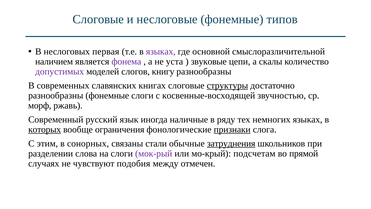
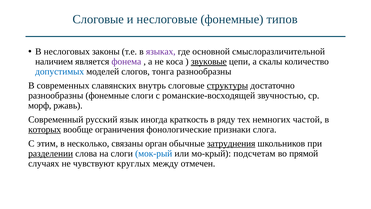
первая: первая -> законы (106, 52)
уста: уста -> коса (175, 62)
звуковые underline: none -> present (209, 62)
допустимых colour: purple -> blue (60, 72)
книгу: книгу -> тонга (163, 72)
книгах: книгах -> внутрь (152, 85)
косвенные-восходящей: косвенные-восходящей -> романские-восходящей (209, 95)
наличные: наличные -> краткость (189, 119)
немногих языках: языках -> частой (308, 119)
признаки underline: present -> none (232, 129)
сонорных: сонорных -> несколько (88, 143)
стали: стали -> орган (156, 143)
разделении underline: none -> present (51, 153)
мок-рый colour: purple -> blue (154, 153)
подобия: подобия -> круглых (134, 163)
